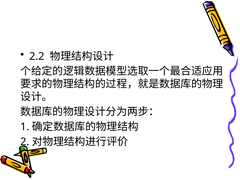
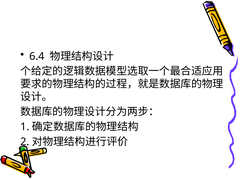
2.2: 2.2 -> 6.4 (37, 56)
